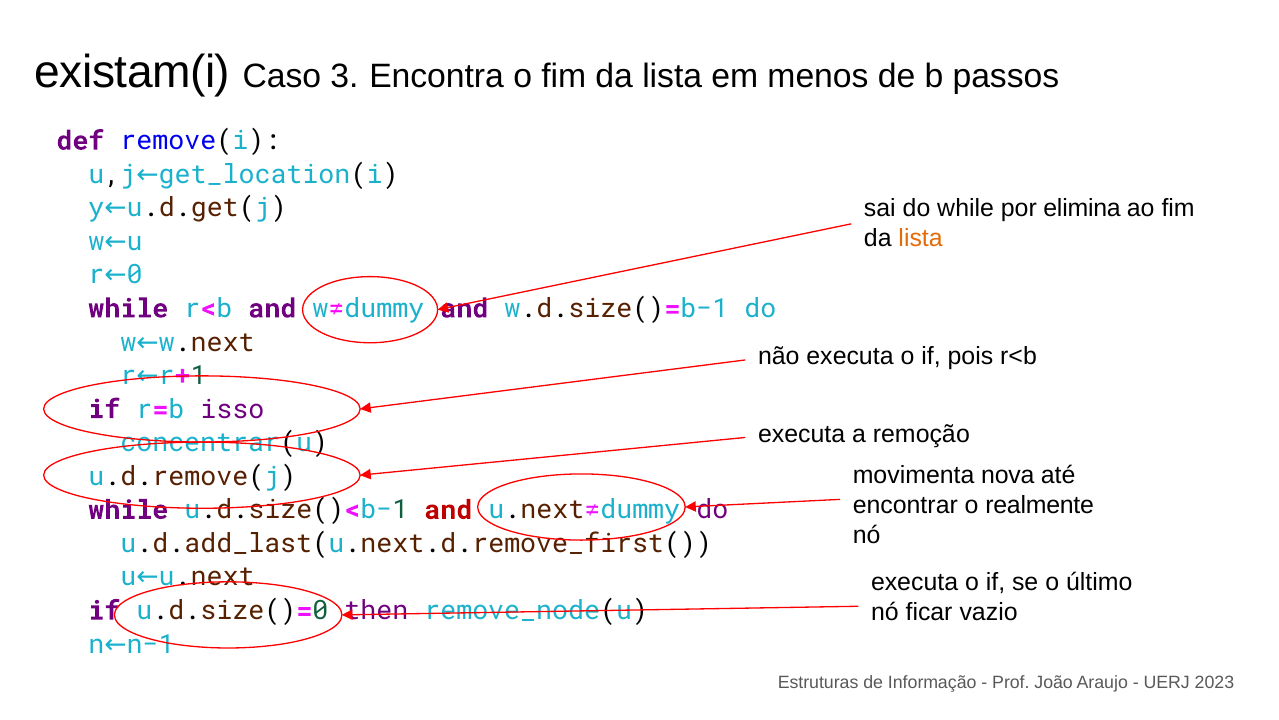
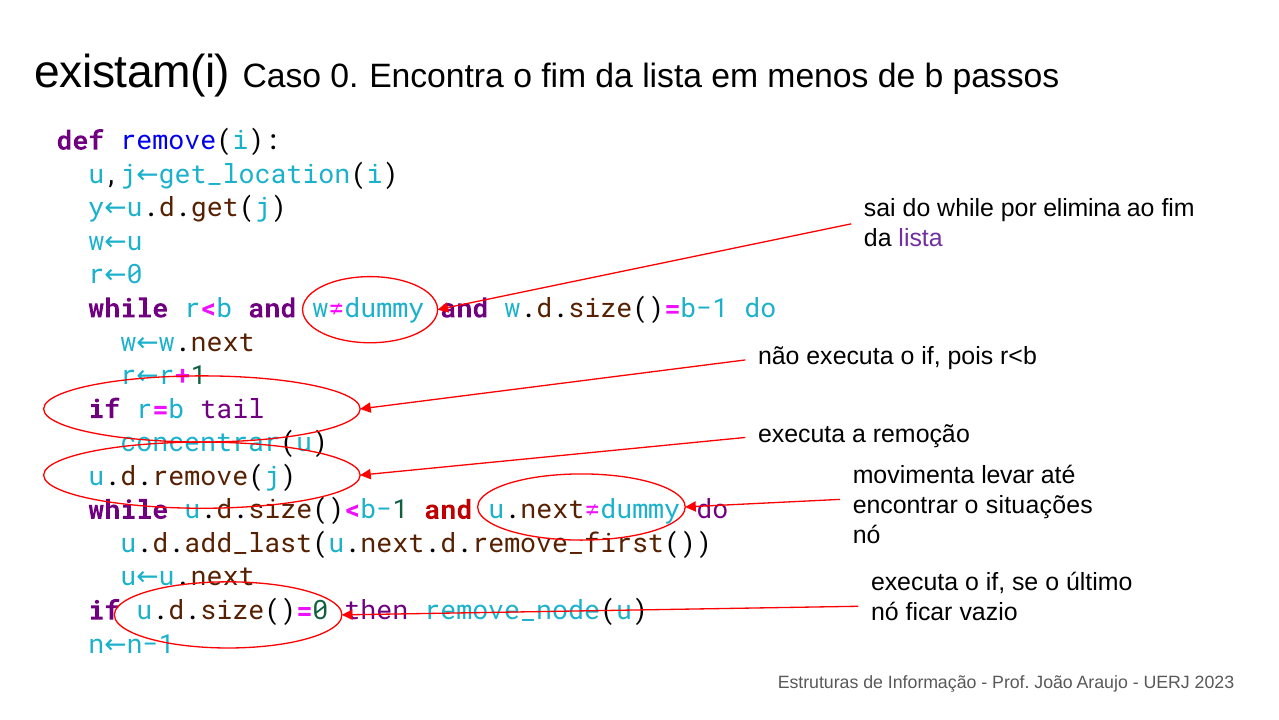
Caso 3: 3 -> 0 (344, 76)
lista colour: orange -> purple (921, 238)
isso: isso -> tail (232, 409)
nova: nova -> levar (1008, 475)
realmente: realmente -> situações (1039, 505)
